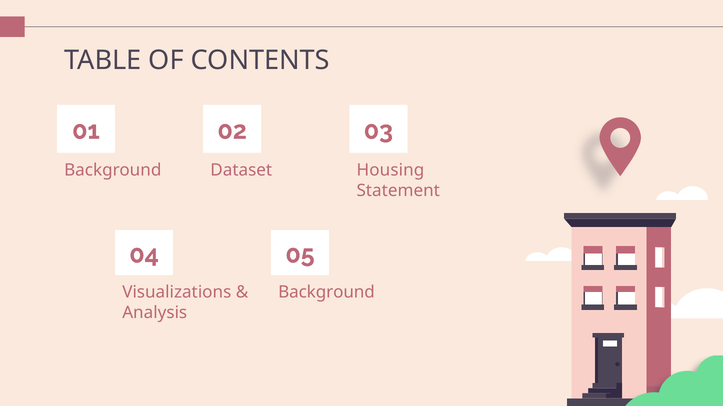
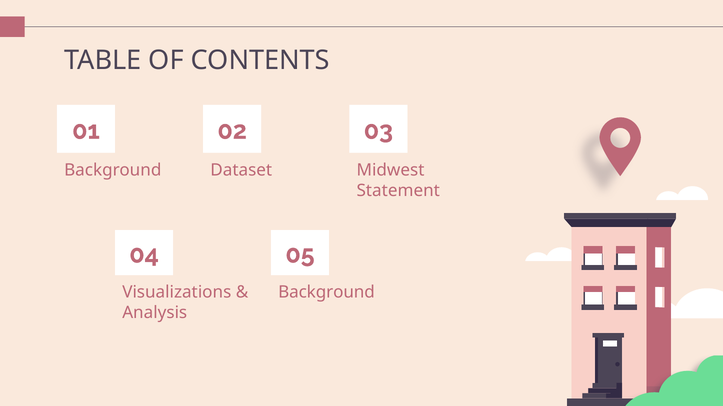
Housing: Housing -> Midwest (390, 170)
